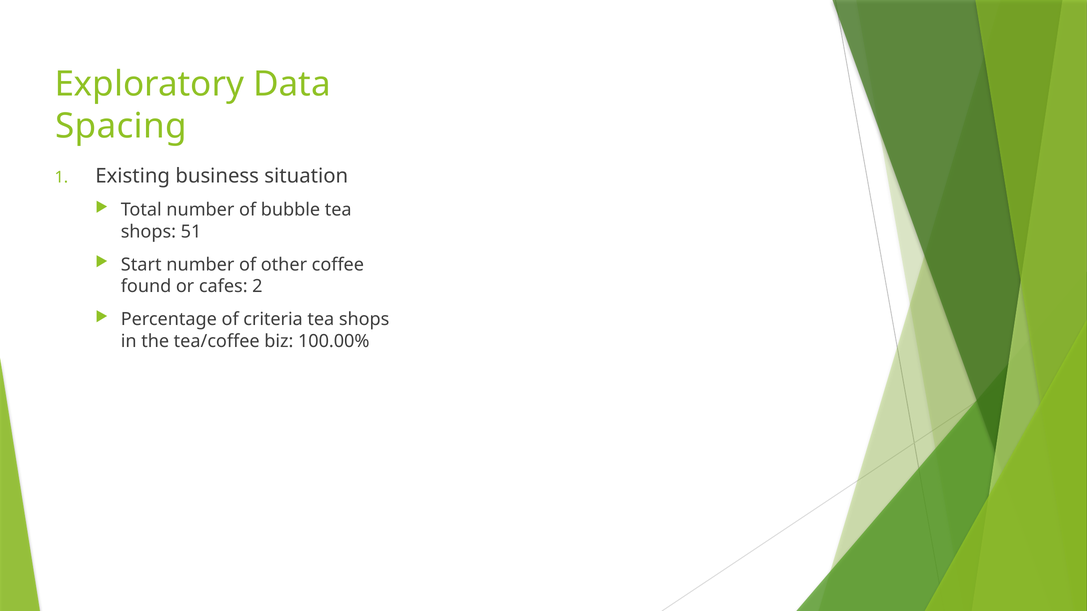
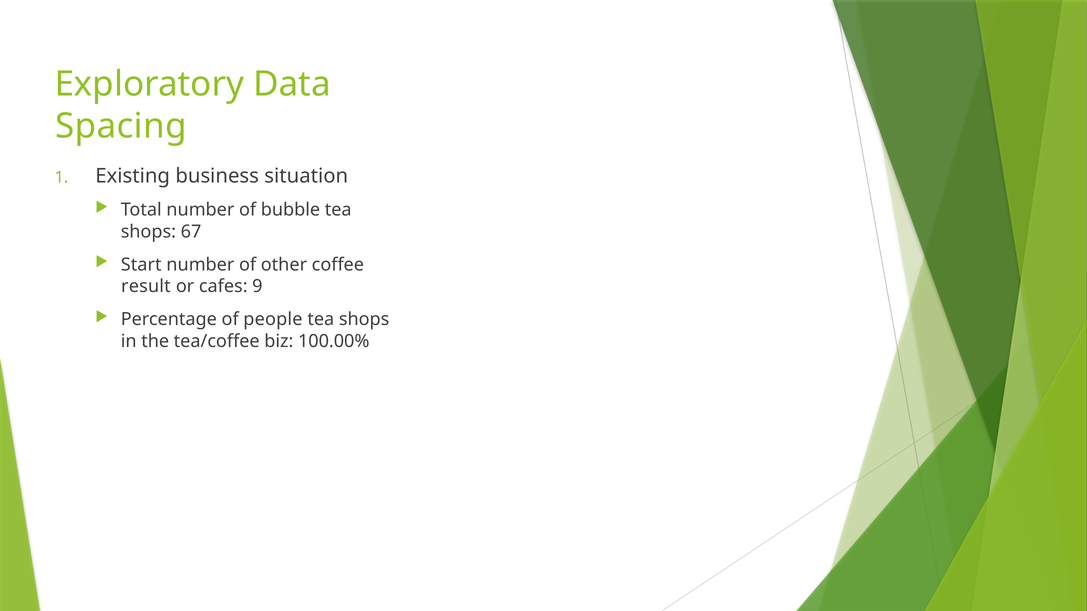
51: 51 -> 67 (191, 232)
found: found -> result (146, 287)
2: 2 -> 9 (257, 287)
criteria: criteria -> people (273, 320)
